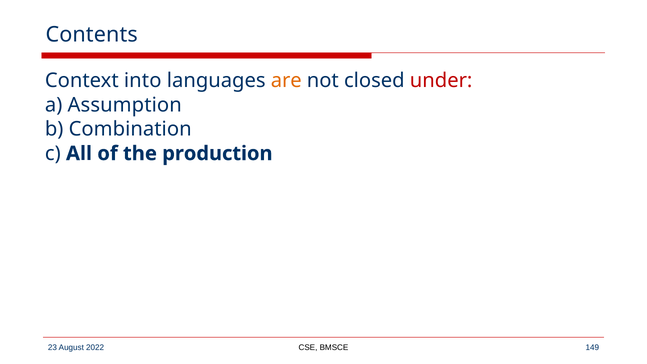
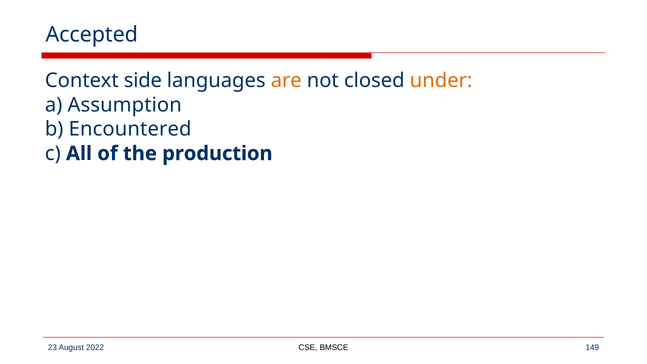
Contents: Contents -> Accepted (92, 35)
into: into -> side (143, 81)
under colour: red -> orange (441, 81)
Combination: Combination -> Encountered (130, 129)
